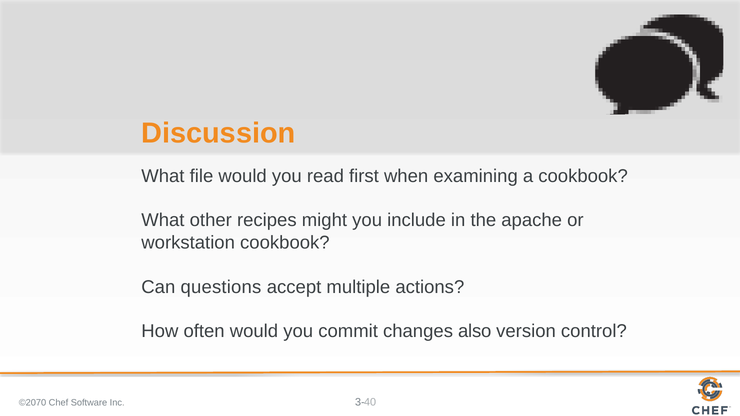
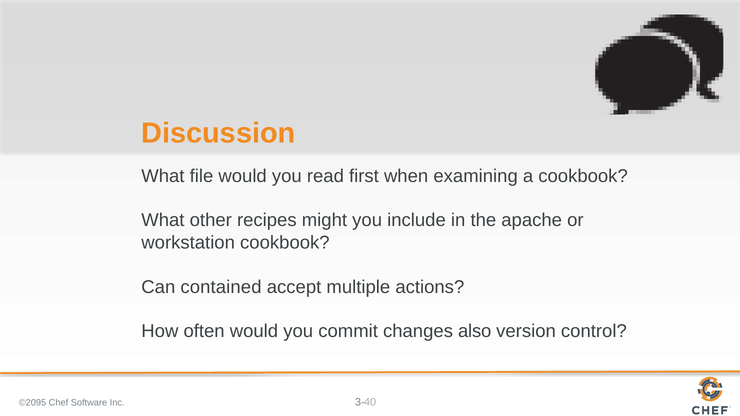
questions: questions -> contained (221, 287)
©2070: ©2070 -> ©2095 (33, 403)
